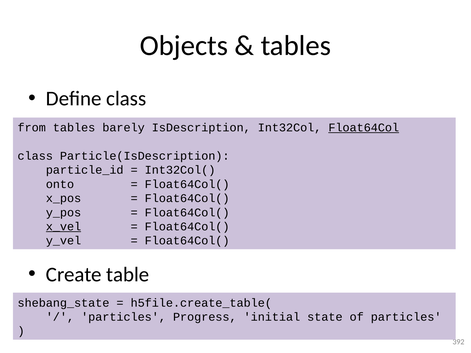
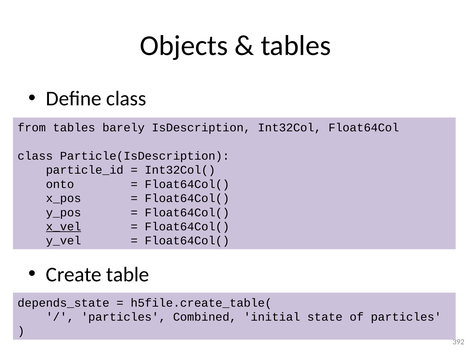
Float64Col underline: present -> none (364, 128)
shebang_state: shebang_state -> depends_state (64, 303)
Progress: Progress -> Combined (205, 317)
